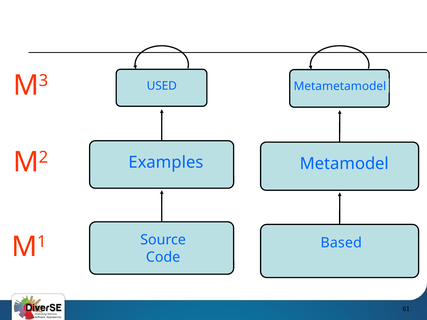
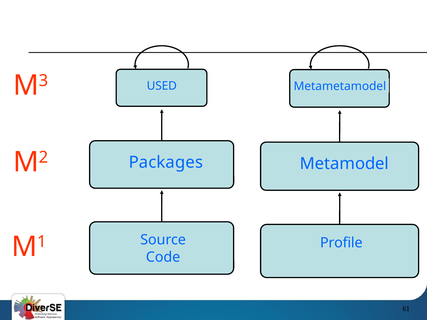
Examples: Examples -> Packages (166, 162)
Based: Based -> Profile (341, 243)
